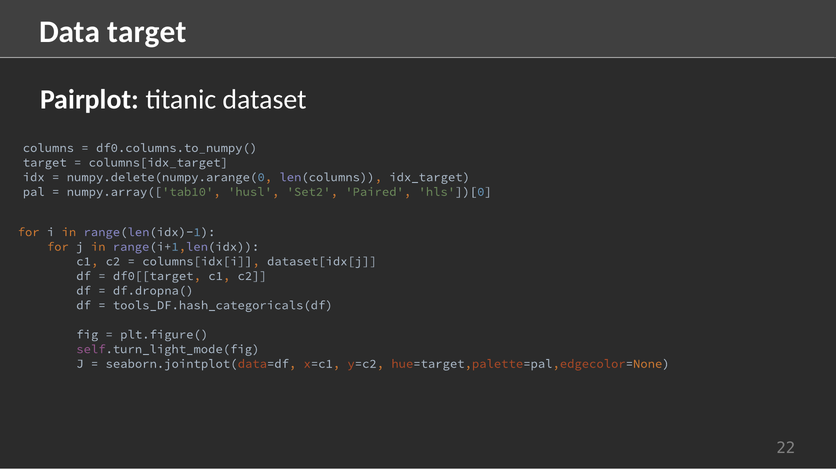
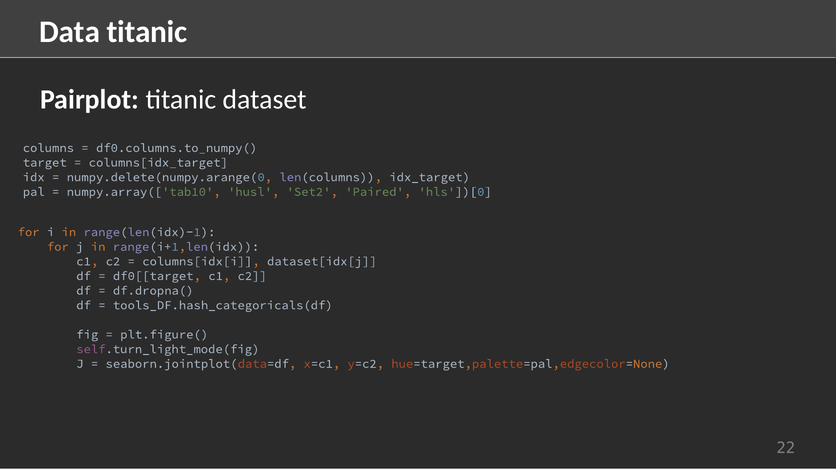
Data target: target -> titanic (147, 32)
